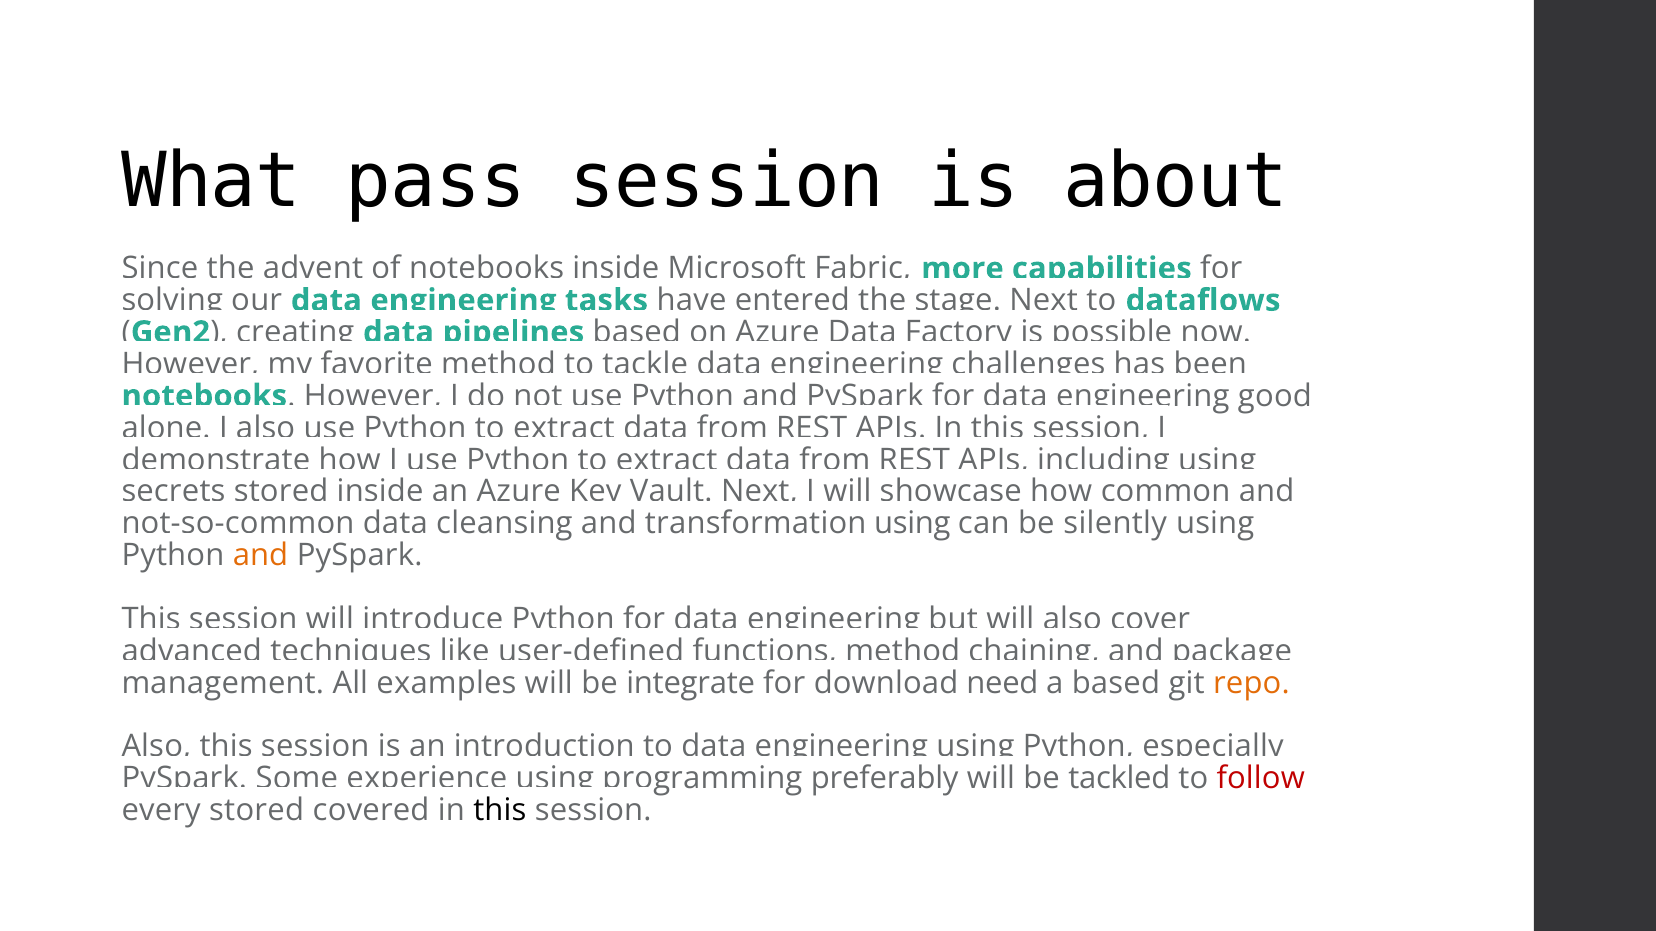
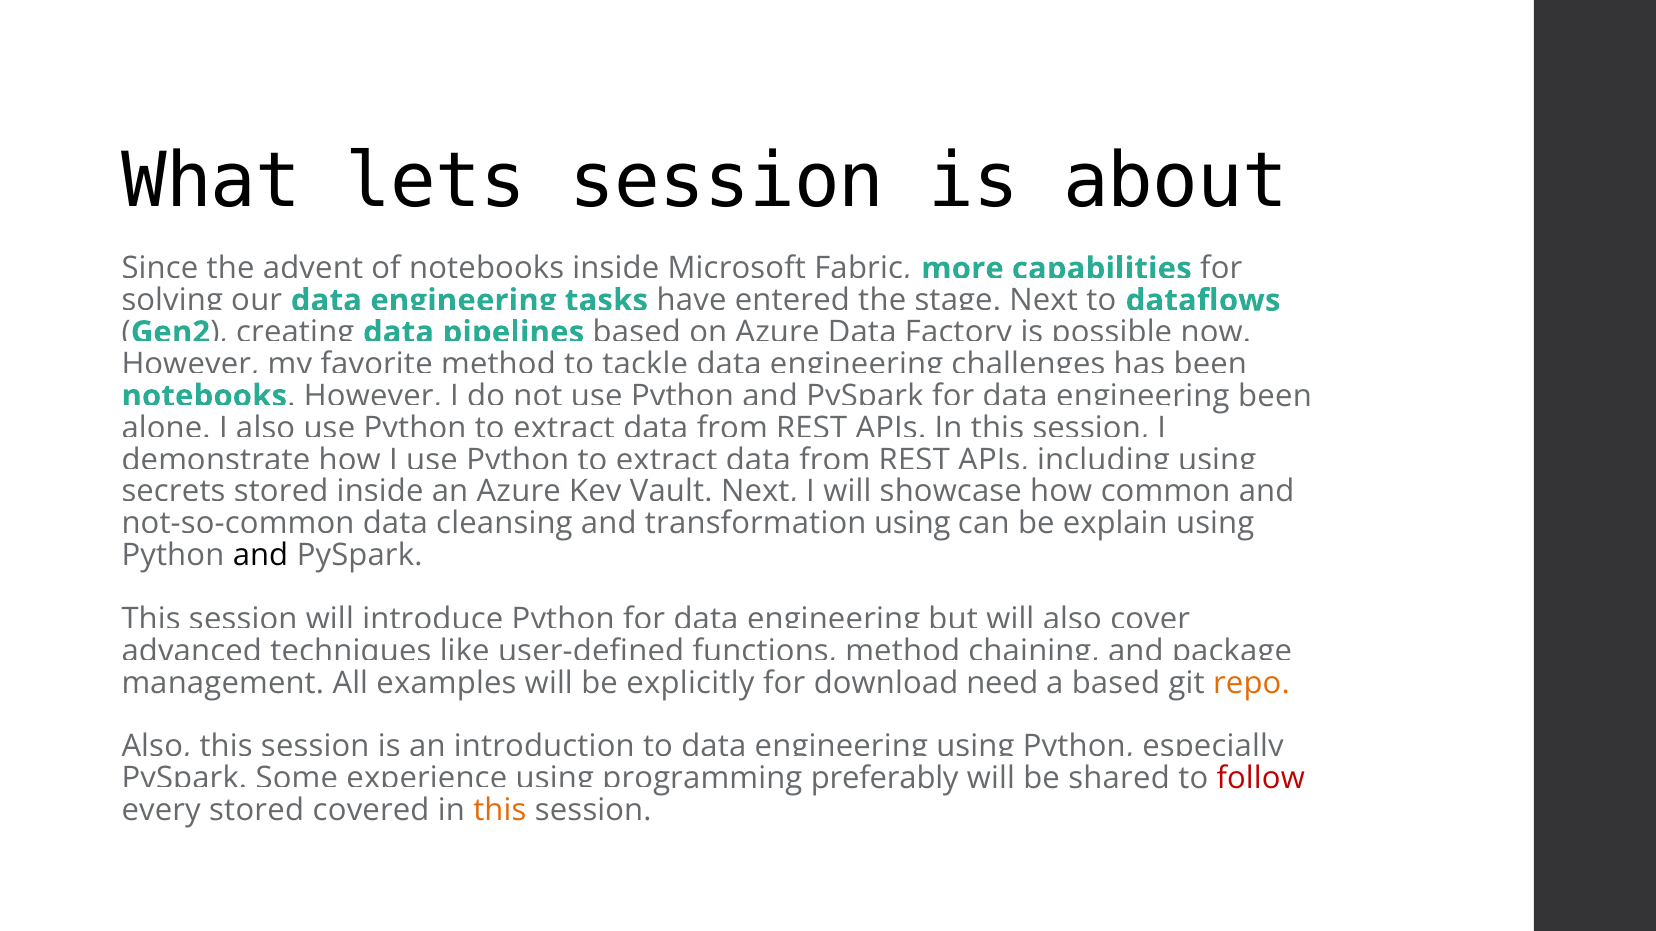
pass: pass -> lets (436, 182)
good: good -> been (1275, 396)
silently: silently -> explain (1115, 524)
and colour: orange -> black (260, 556)
integrate: integrate -> explicitly (690, 683)
tackled: tackled -> shared (1119, 779)
this colour: black -> orange (500, 811)
